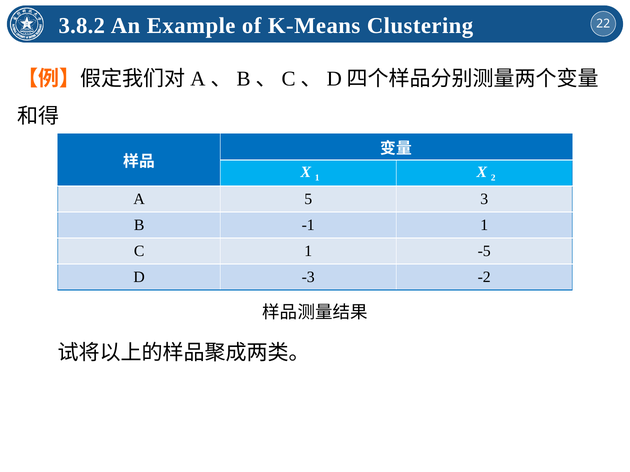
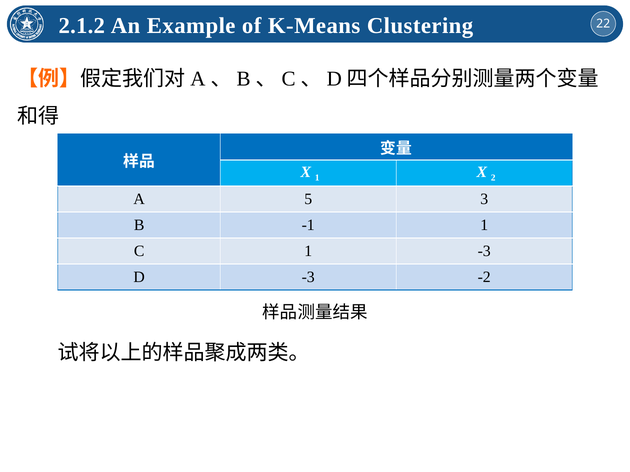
3.8.2: 3.8.2 -> 2.1.2 (82, 26)
1 -5: -5 -> -3 (484, 251)
